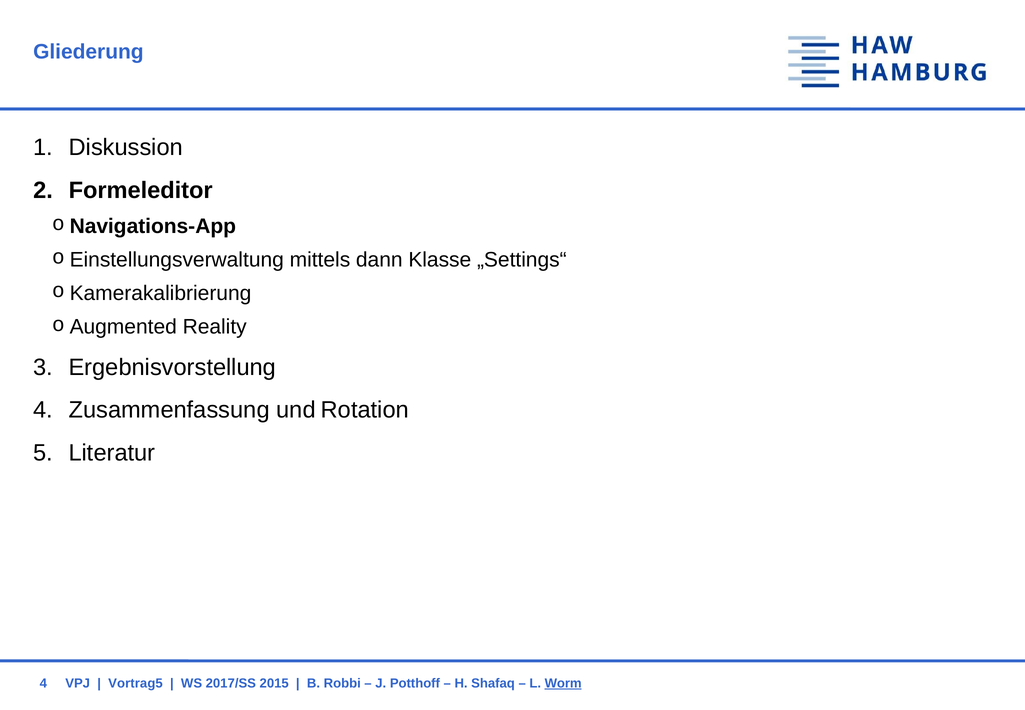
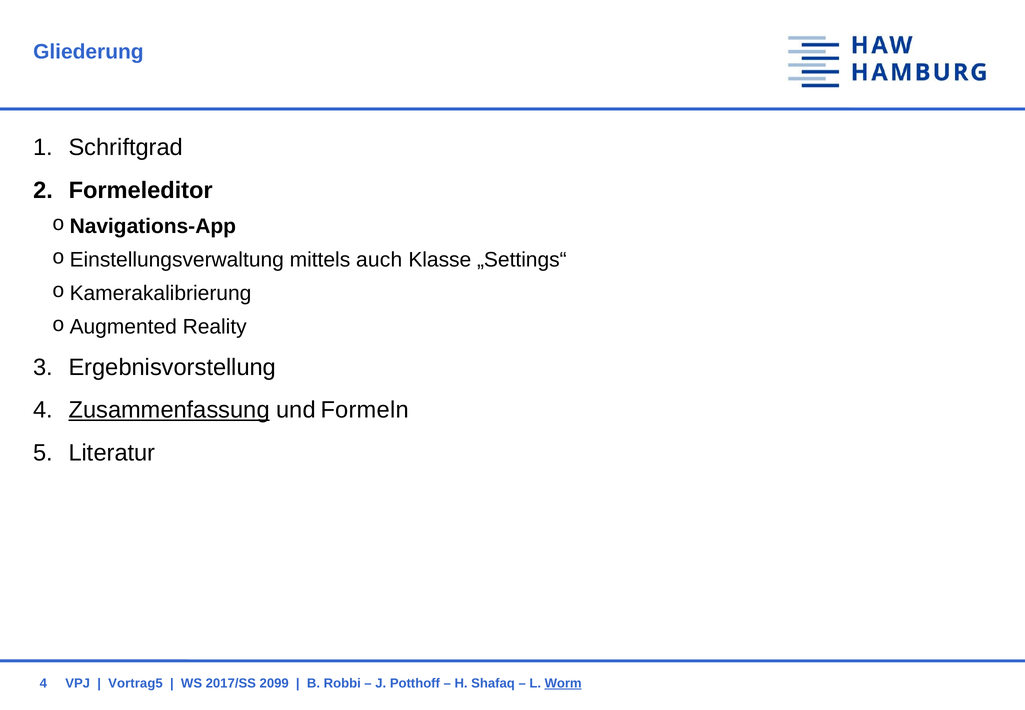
Diskussion: Diskussion -> Schriftgrad (126, 148)
dann: dann -> auch (379, 260)
Zusammenfassung underline: none -> present (169, 410)
Rotation: Rotation -> Formeln (365, 410)
2015: 2015 -> 2099 (274, 683)
